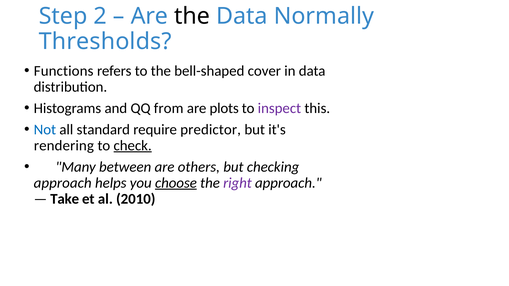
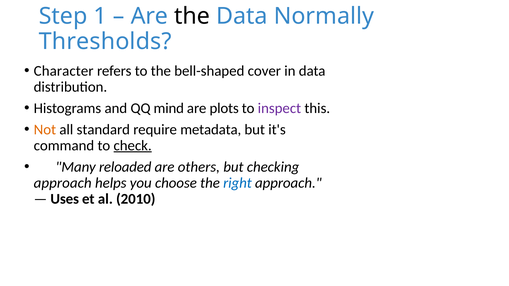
2: 2 -> 1 (100, 16)
Functions: Functions -> Character (64, 71)
from: from -> mind (169, 108)
Not colour: blue -> orange (45, 130)
predictor: predictor -> metadata (211, 130)
rendering: rendering -> command (64, 146)
between: between -> reloaded (125, 167)
choose underline: present -> none (176, 183)
right colour: purple -> blue (237, 183)
Take: Take -> Uses (65, 199)
